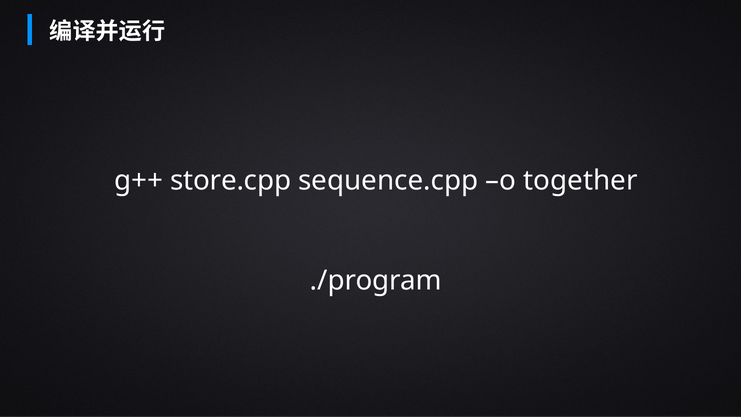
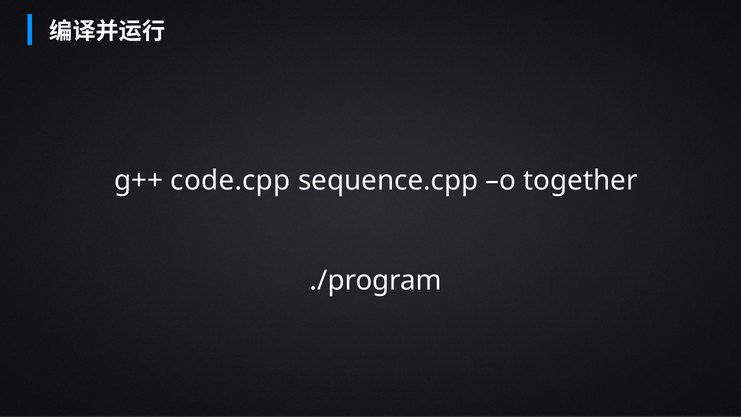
store.cpp: store.cpp -> code.cpp (230, 180)
